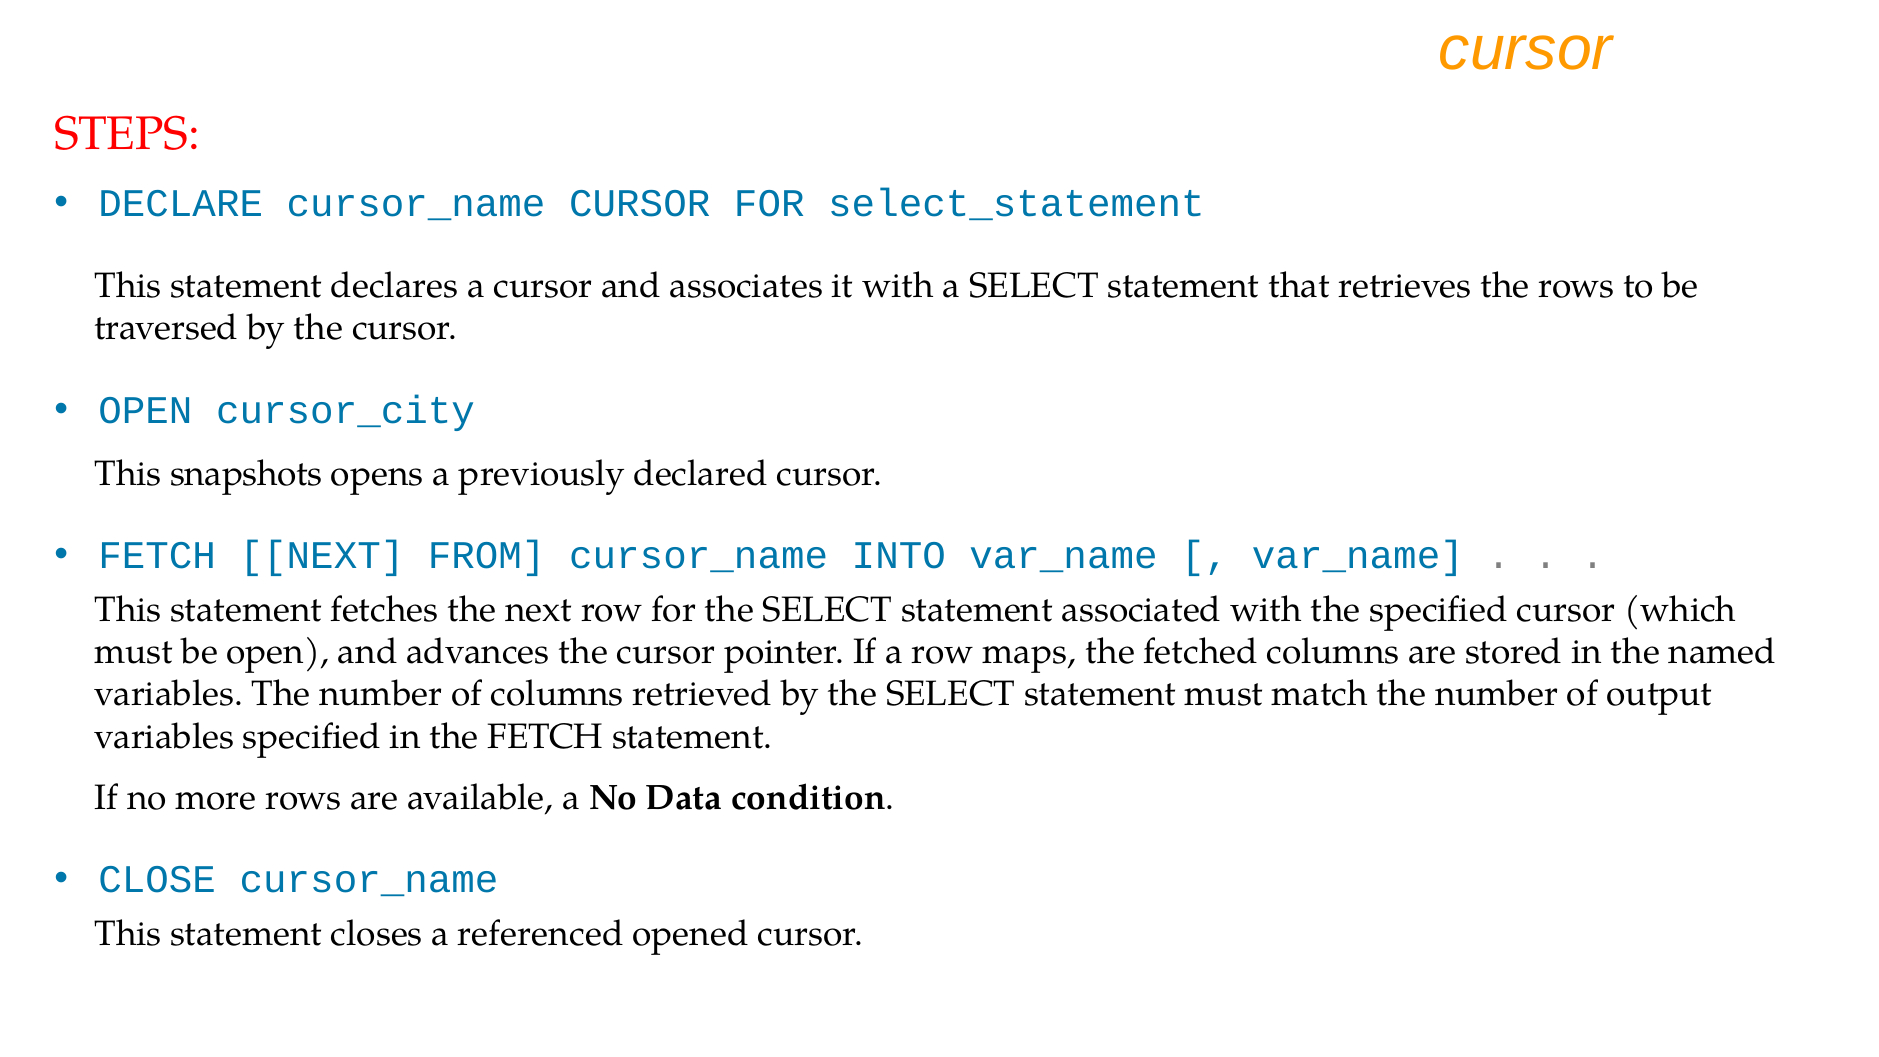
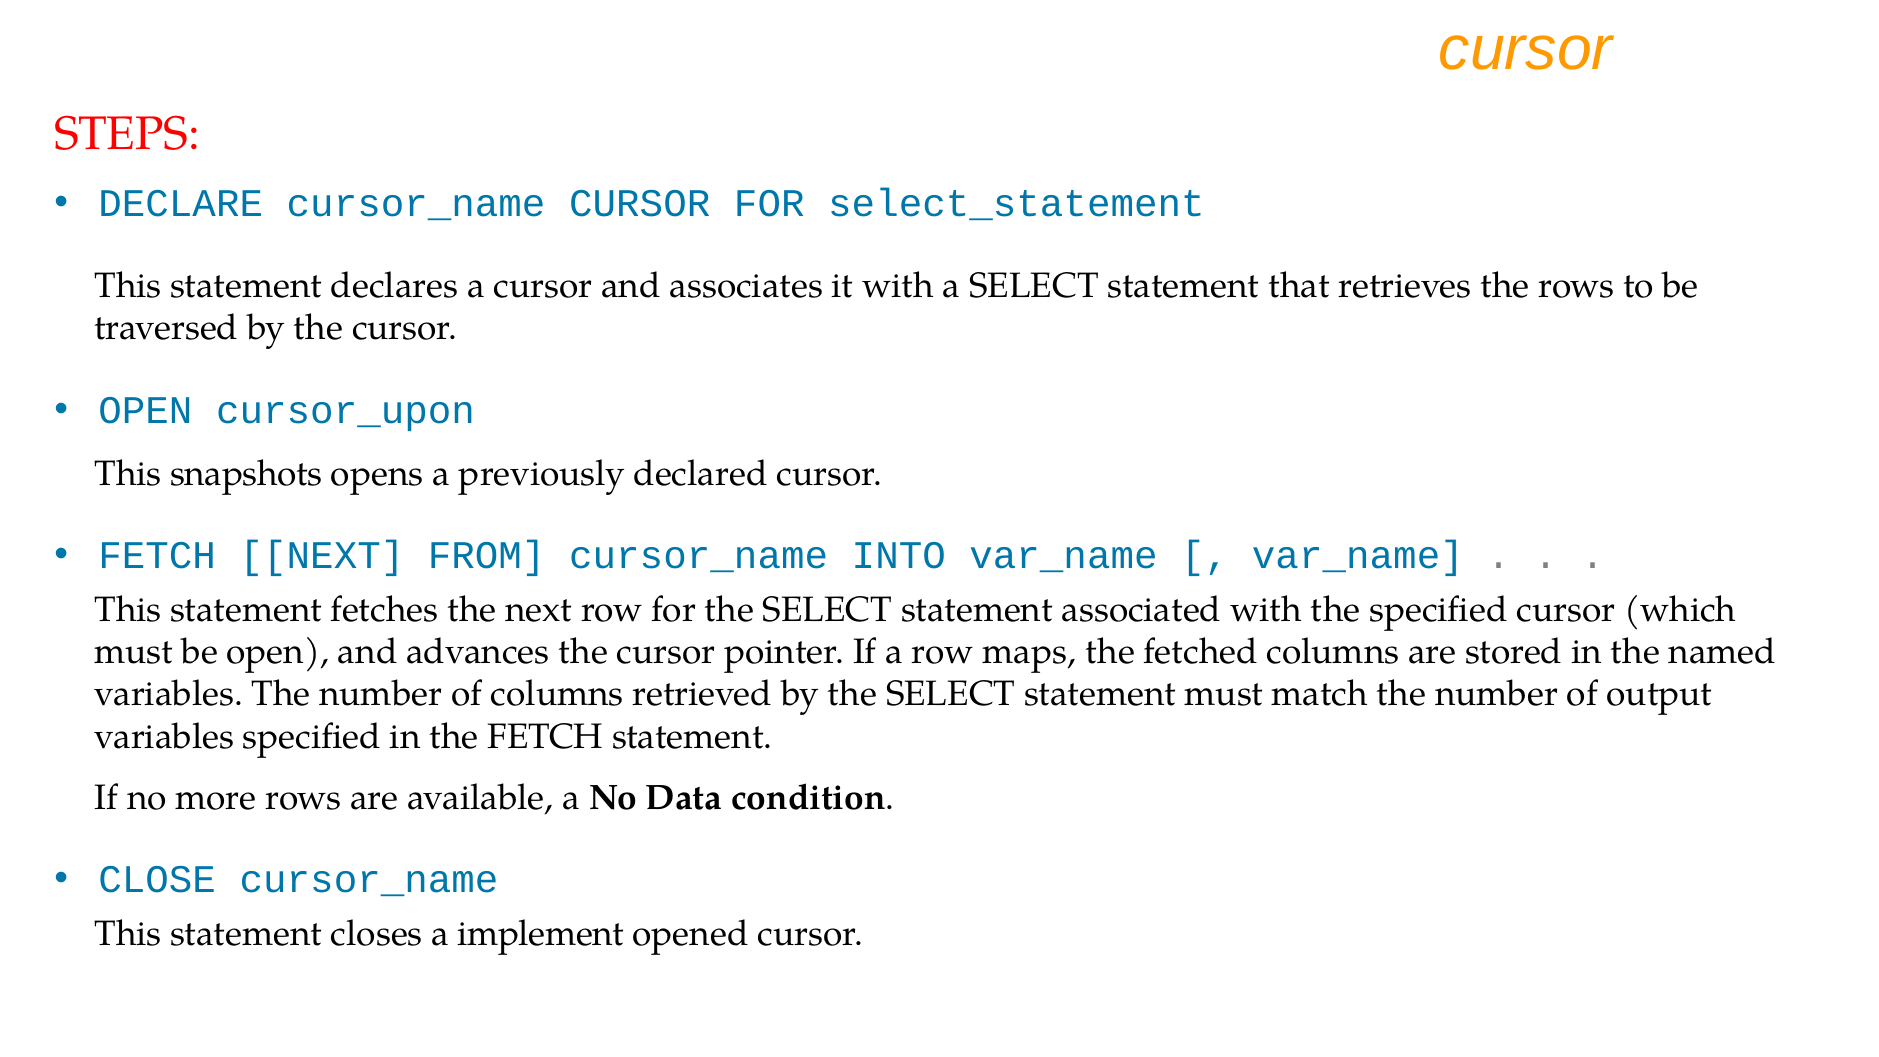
cursor_city: cursor_city -> cursor_upon (346, 410)
referenced: referenced -> implement (541, 934)
